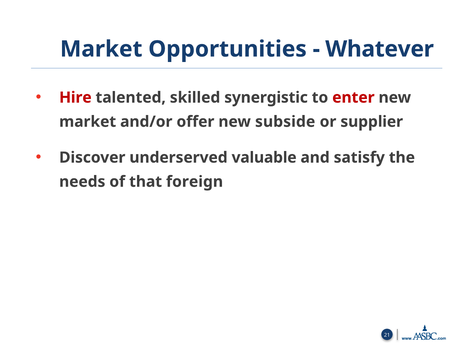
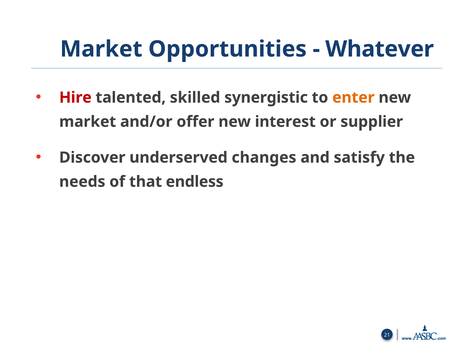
enter colour: red -> orange (353, 98)
subside: subside -> interest (285, 122)
valuable: valuable -> changes (264, 158)
foreign: foreign -> endless (195, 182)
